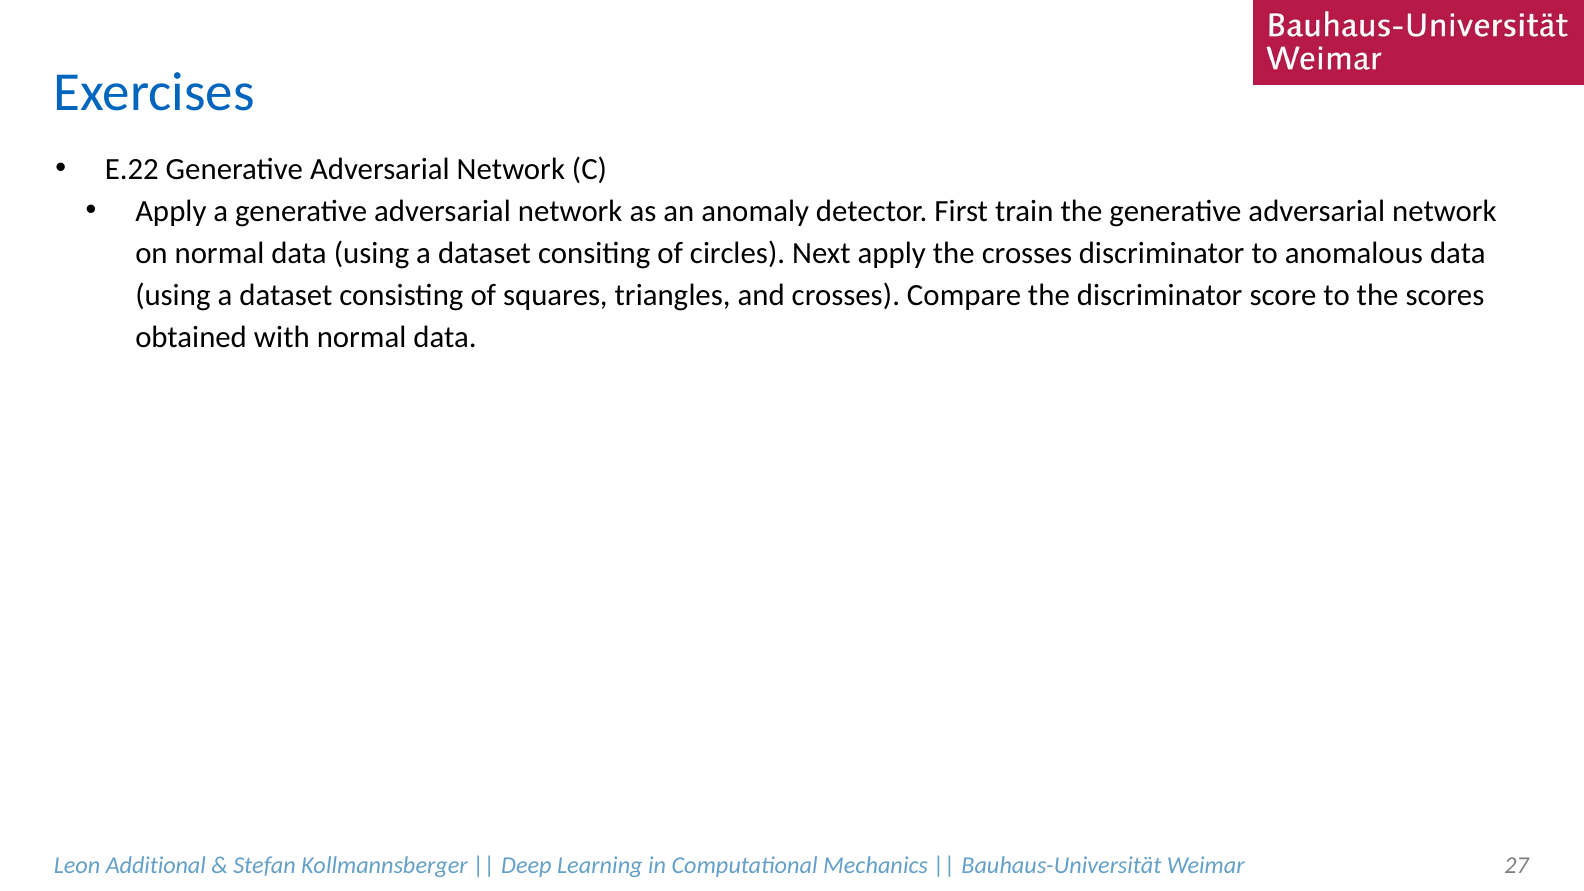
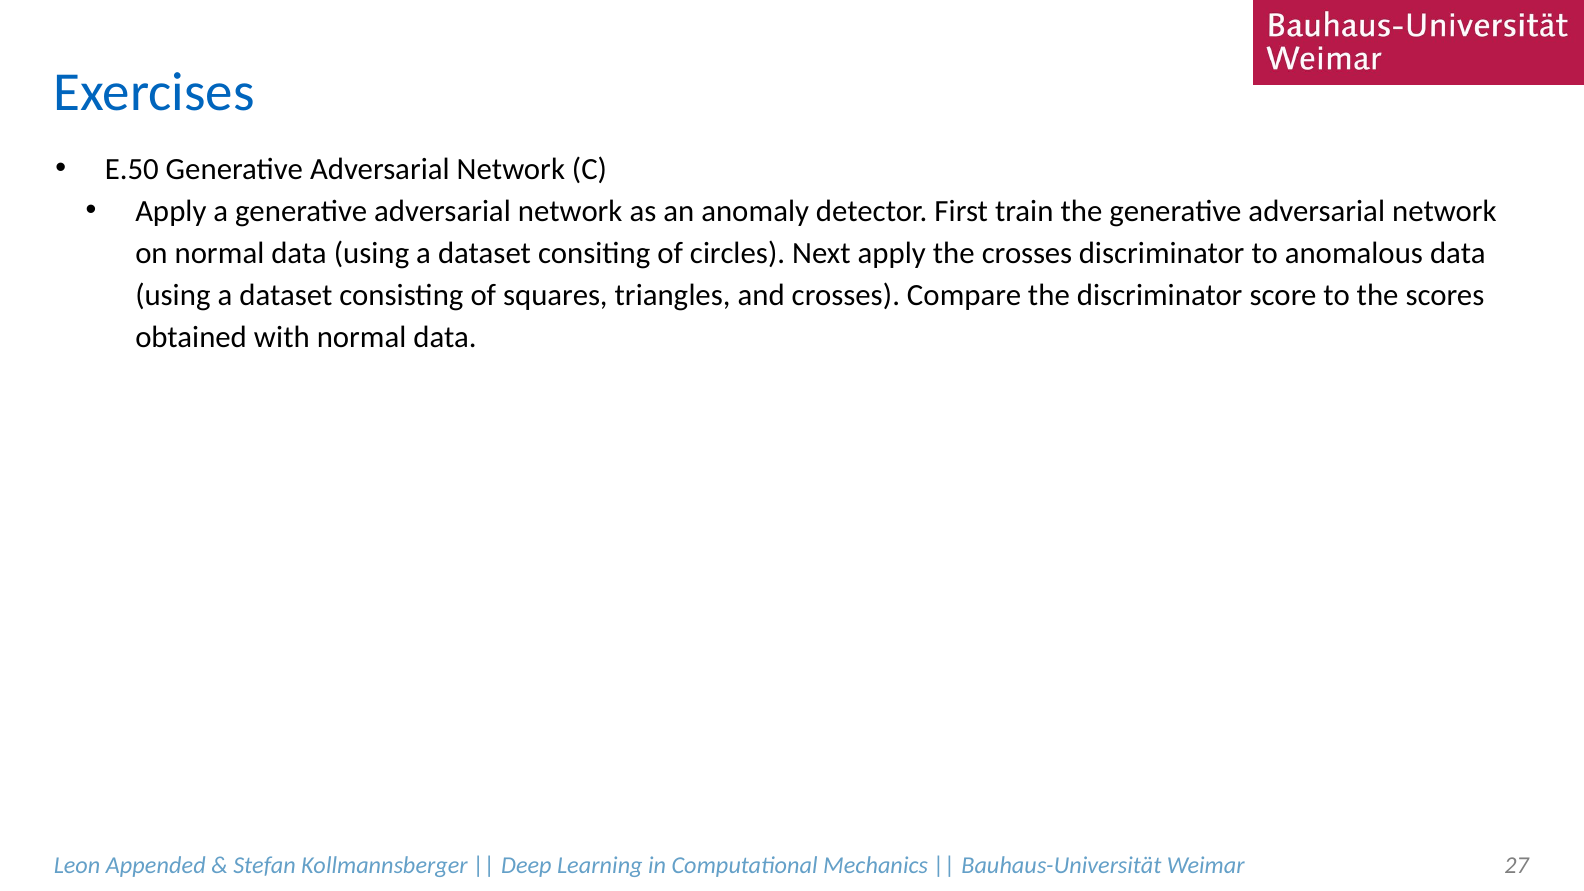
E.22: E.22 -> E.50 (132, 169)
Additional: Additional -> Appended (156, 866)
